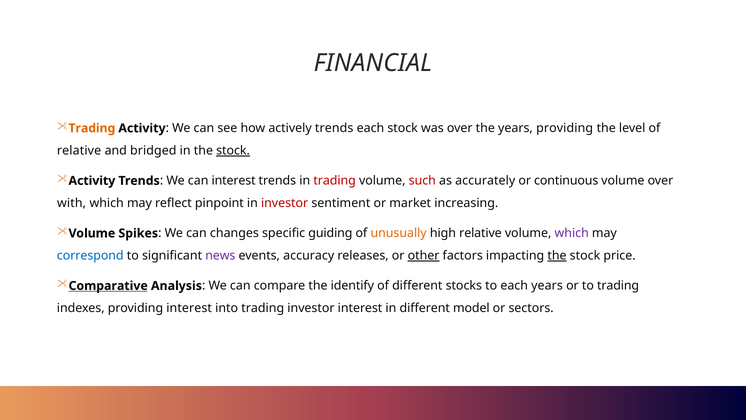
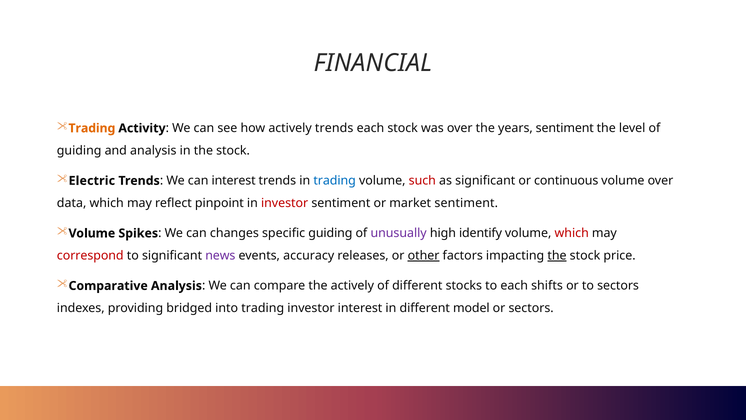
years providing: providing -> sentiment (565, 128)
relative: relative -> guiding (79, 150)
and bridged: bridged -> analysis (153, 150)
stock underline: present -> none (233, 150)
Activity: Activity -> Electric (92, 181)
trading colour: red -> blue (335, 181)
as accurately: accurately -> significant (485, 181)
with: with -> data (72, 203)
market increasing: increasing -> sentiment (466, 203)
unusually colour: orange -> purple (399, 233)
high relative: relative -> identify (481, 233)
which colour: purple -> red (572, 233)
correspond colour: blue -> red (90, 255)
Comparative underline: present -> none (108, 286)
the identify: identify -> actively (352, 286)
each years: years -> shifts (547, 286)
to trading: trading -> sectors (618, 286)
providing interest: interest -> bridged (189, 308)
